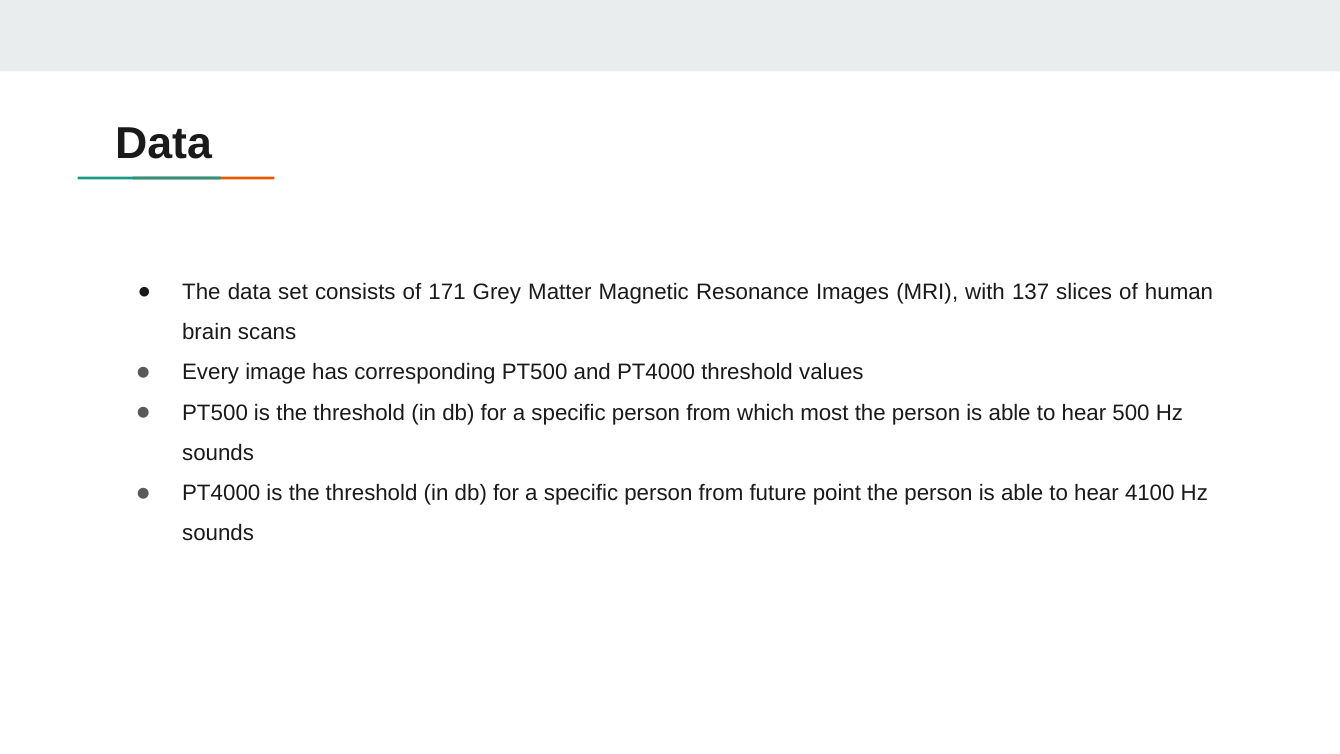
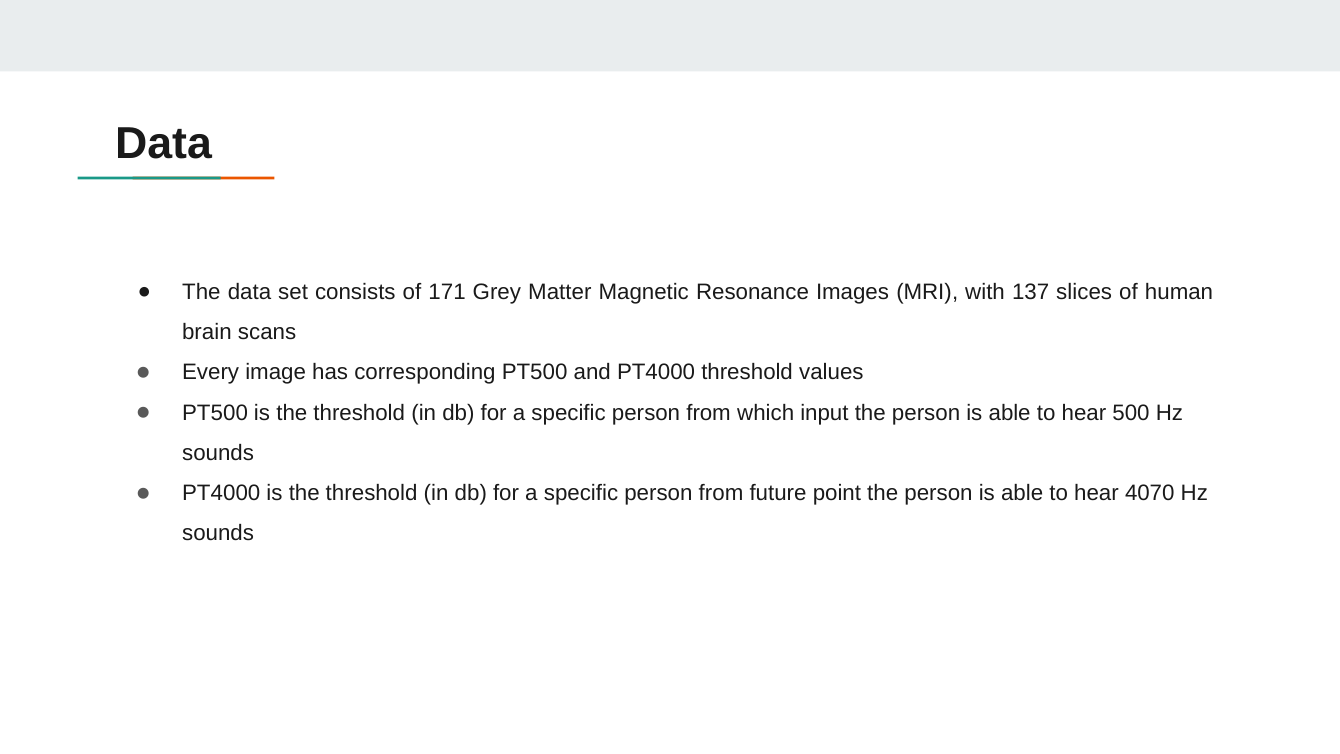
most: most -> input (824, 413)
4100: 4100 -> 4070 (1150, 493)
